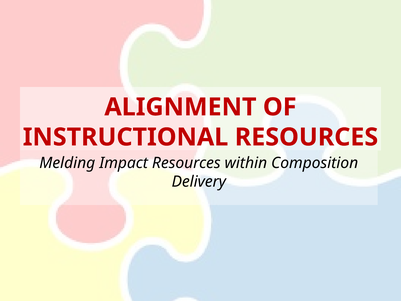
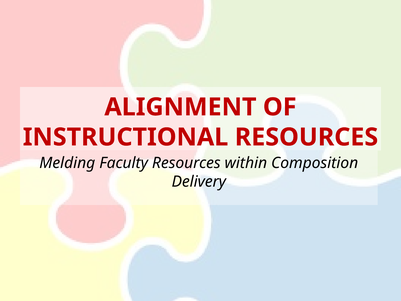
Impact: Impact -> Faculty (124, 163)
